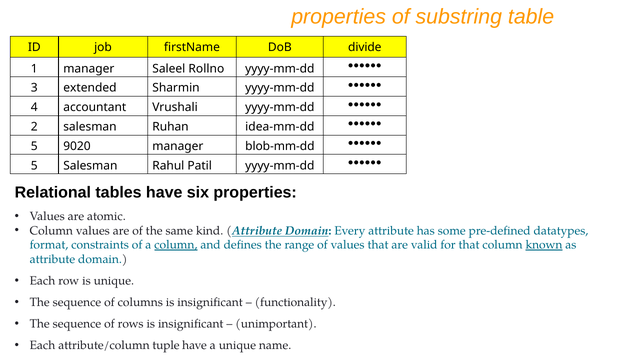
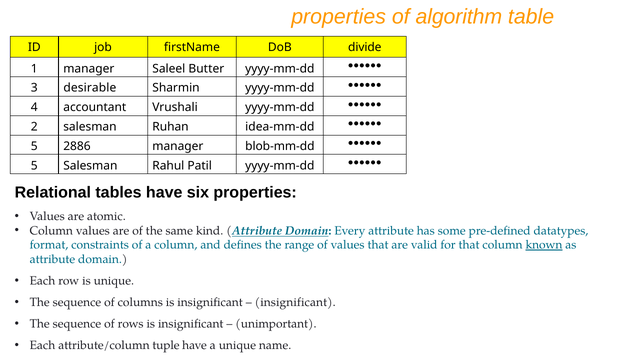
substring: substring -> algorithm (459, 17)
Rollno: Rollno -> Butter (206, 69)
extended: extended -> desirable (90, 88)
9020: 9020 -> 2886 (77, 146)
column underline: present -> none (176, 245)
functionality: functionality -> insignificant (295, 303)
